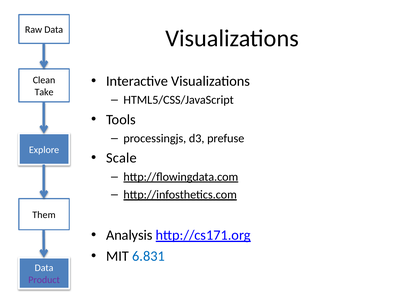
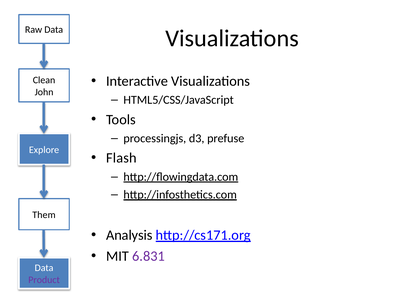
Take: Take -> John (44, 92)
Scale: Scale -> Flash (121, 158)
6.831 colour: blue -> purple (148, 256)
